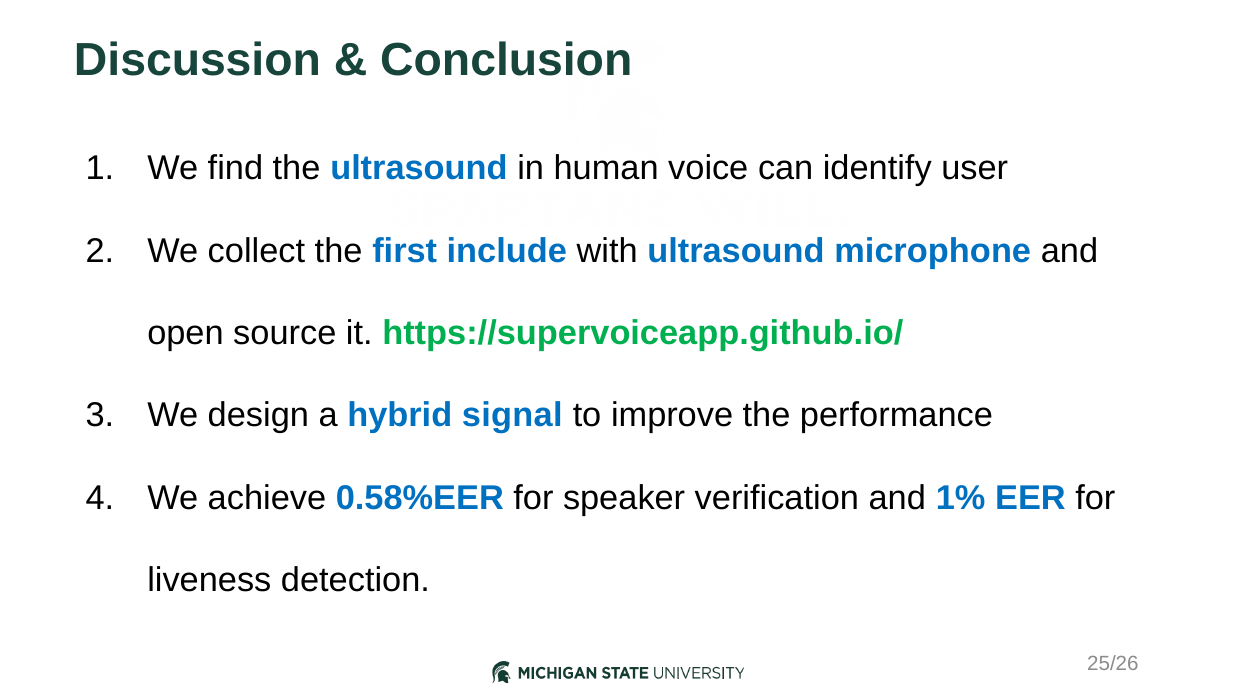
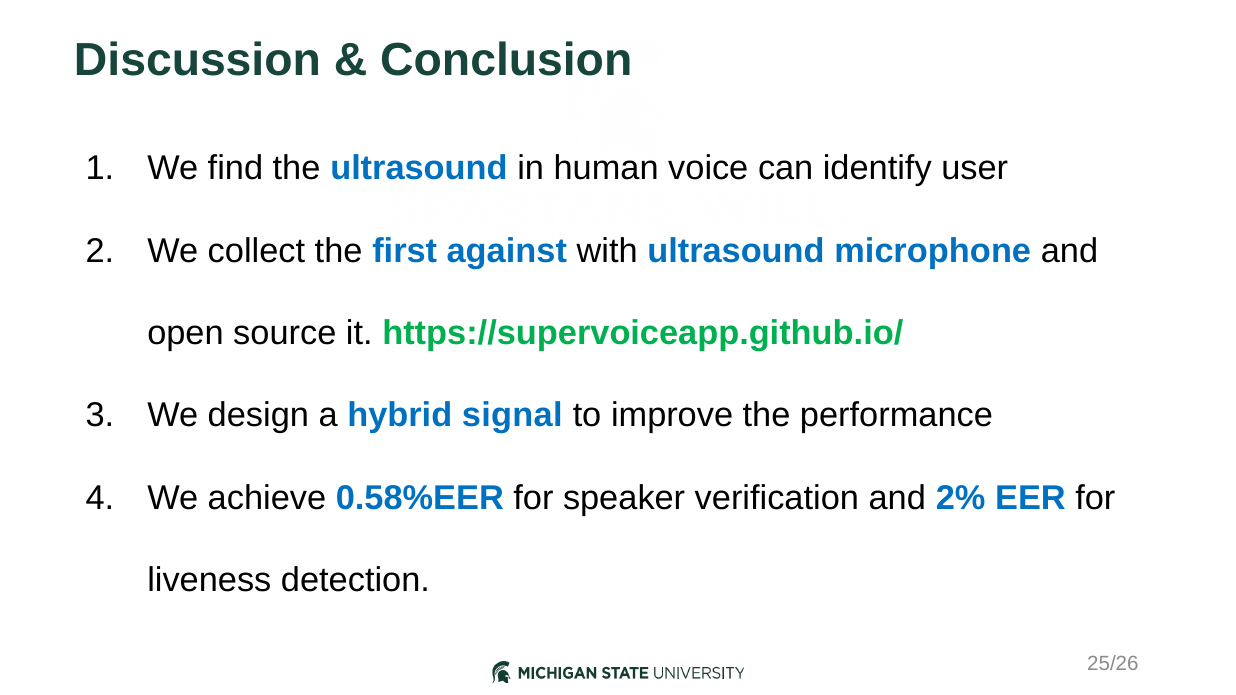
include: include -> against (507, 251)
1%: 1% -> 2% (961, 498)
